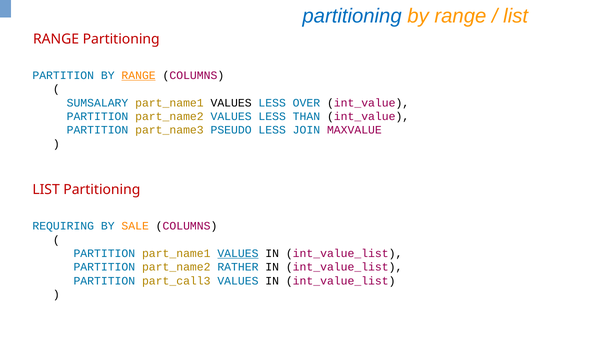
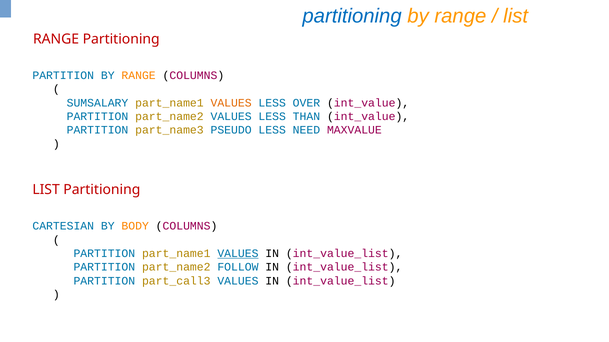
RANGE underline: present -> none (139, 76)
VALUES colour: black -> orange (231, 103)
JOIN: JOIN -> NEED (306, 130)
REQUIRING: REQUIRING -> CARTESIAN (63, 226)
SALE: SALE -> BODY (135, 226)
RATHER: RATHER -> FOLLOW (238, 268)
